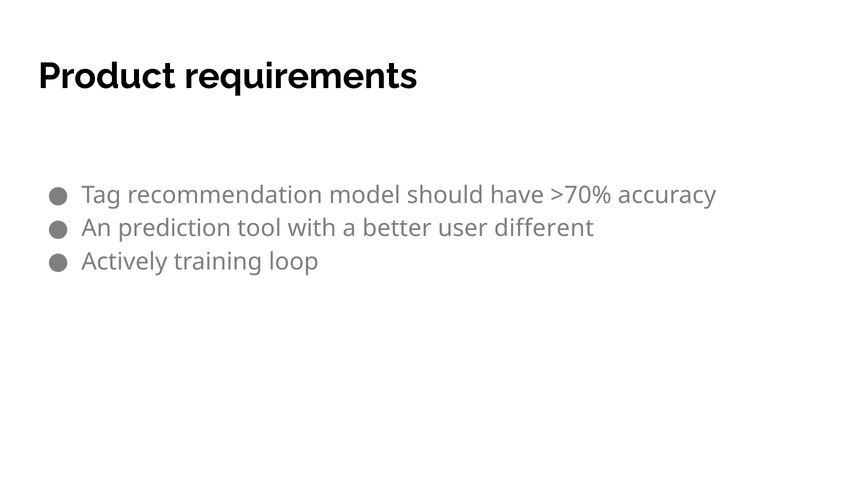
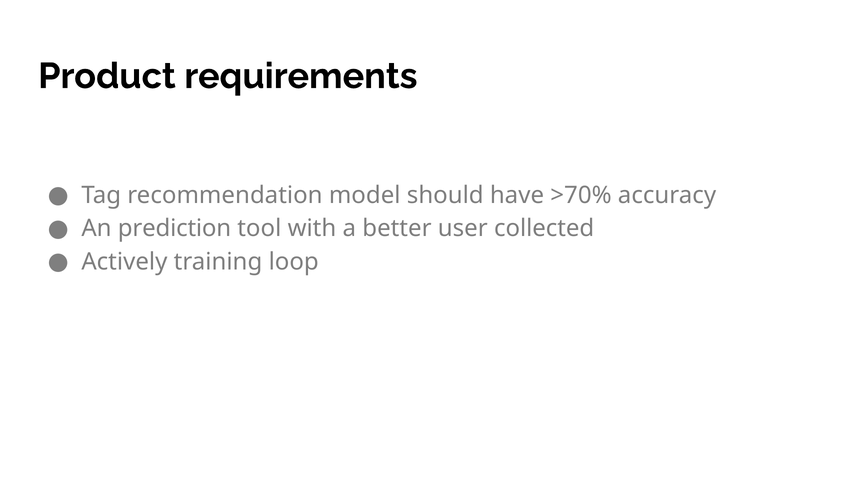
different: different -> collected (544, 228)
